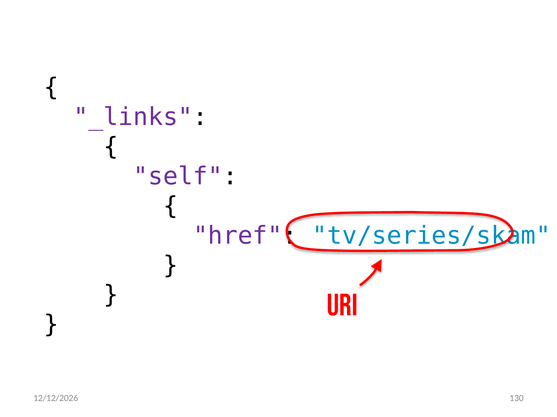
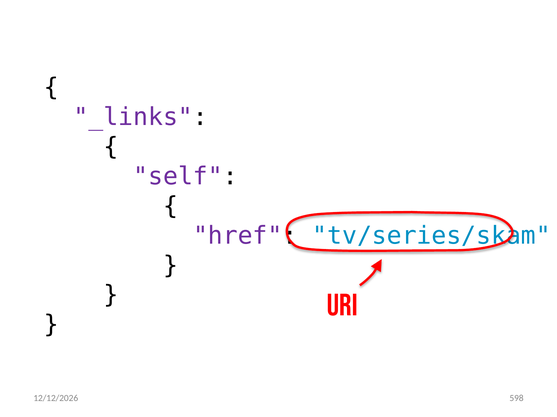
130: 130 -> 598 (517, 399)
